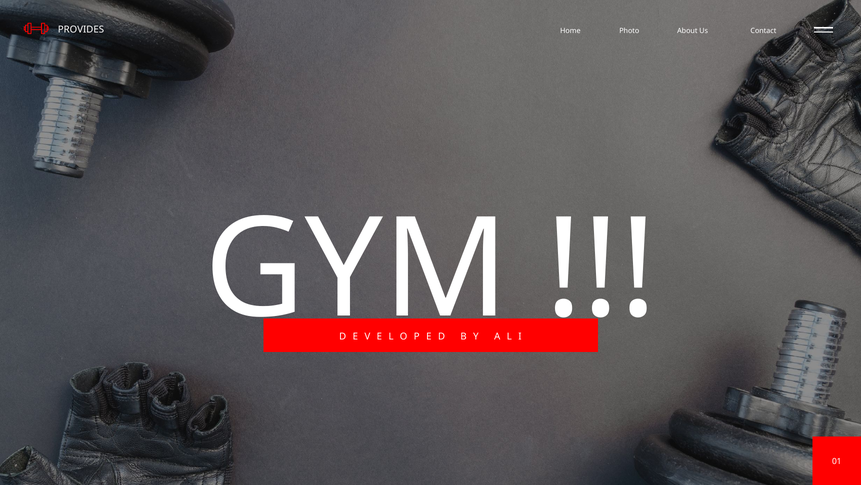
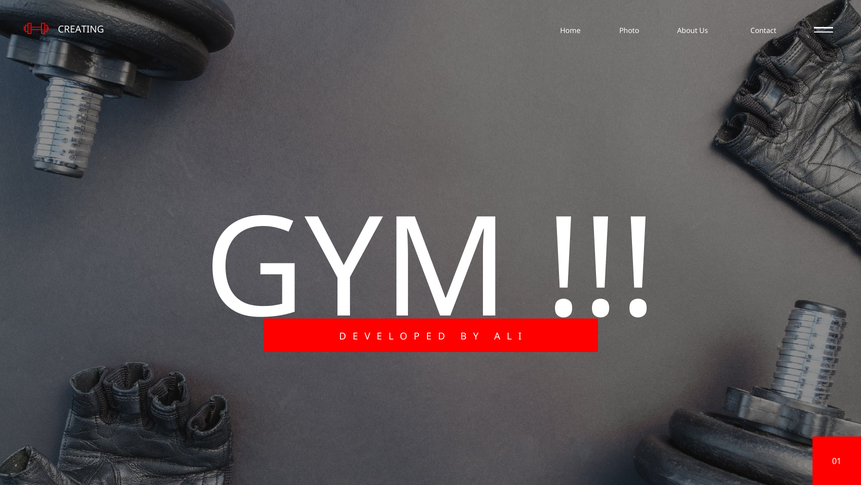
PROVIDES: PROVIDES -> CREATING (81, 29)
